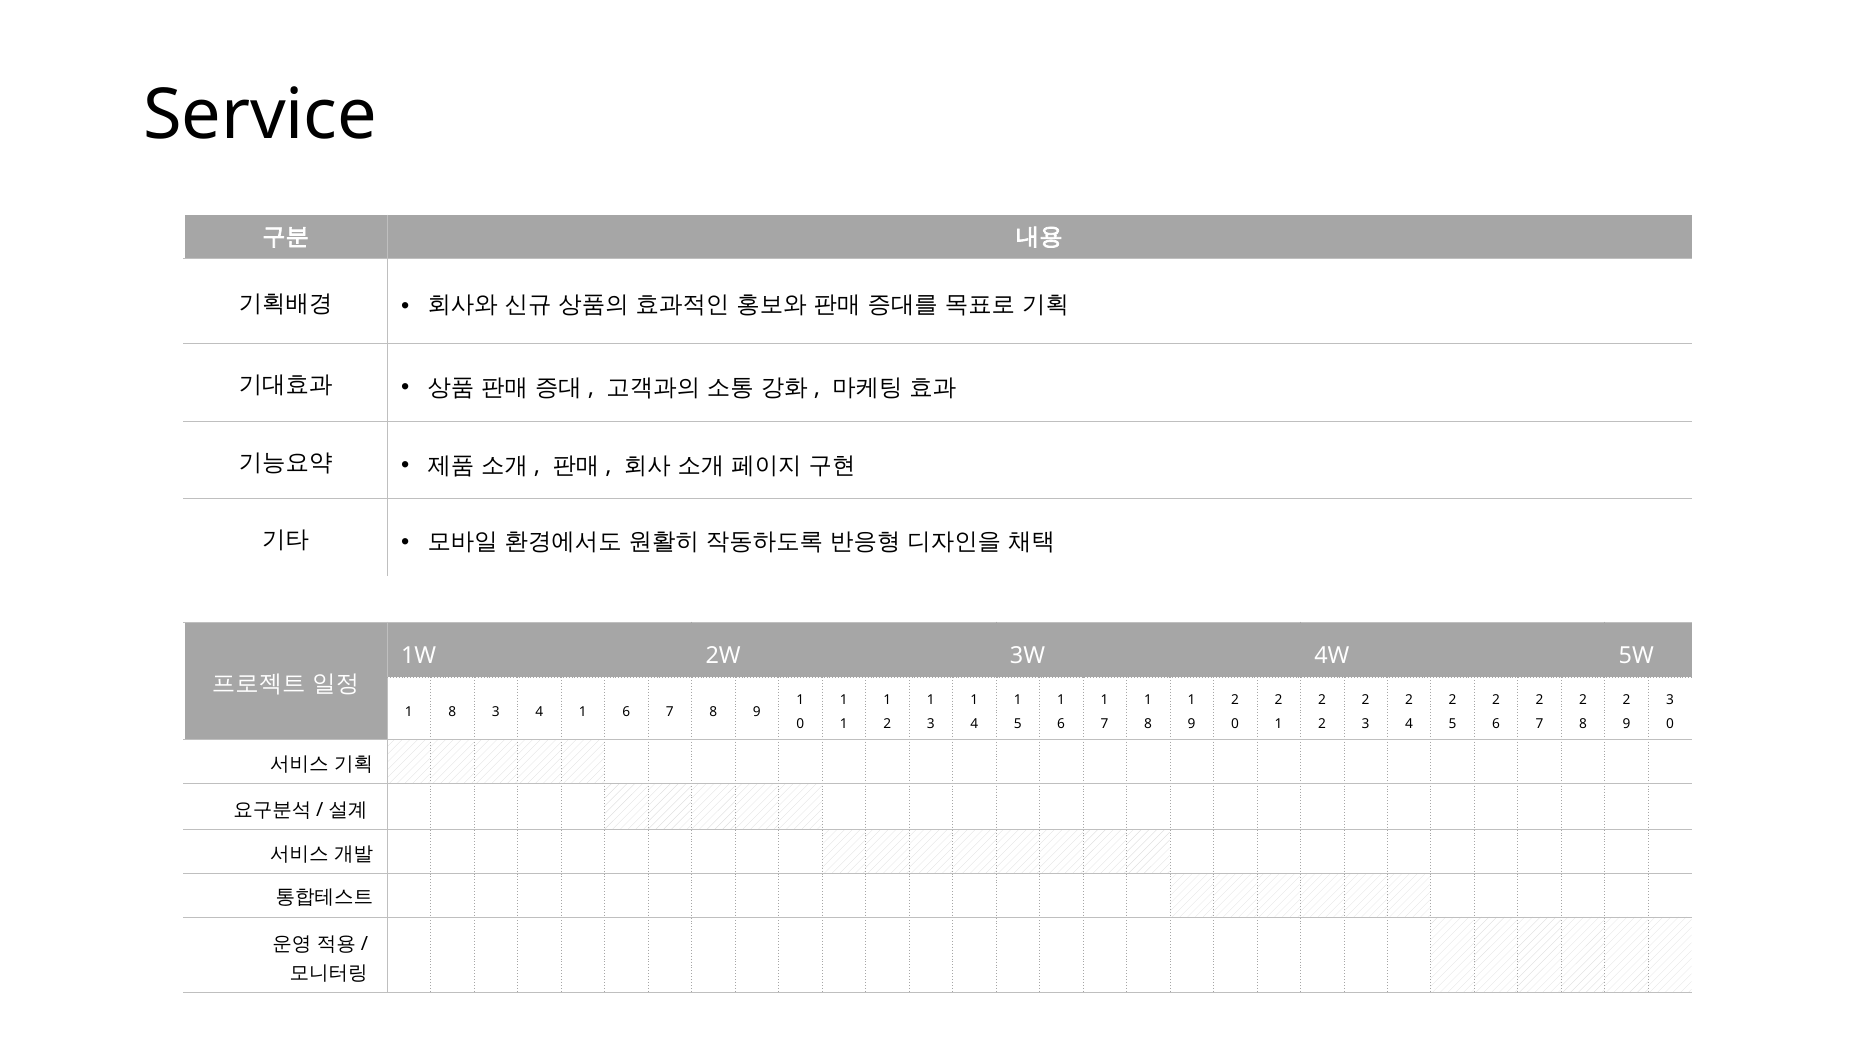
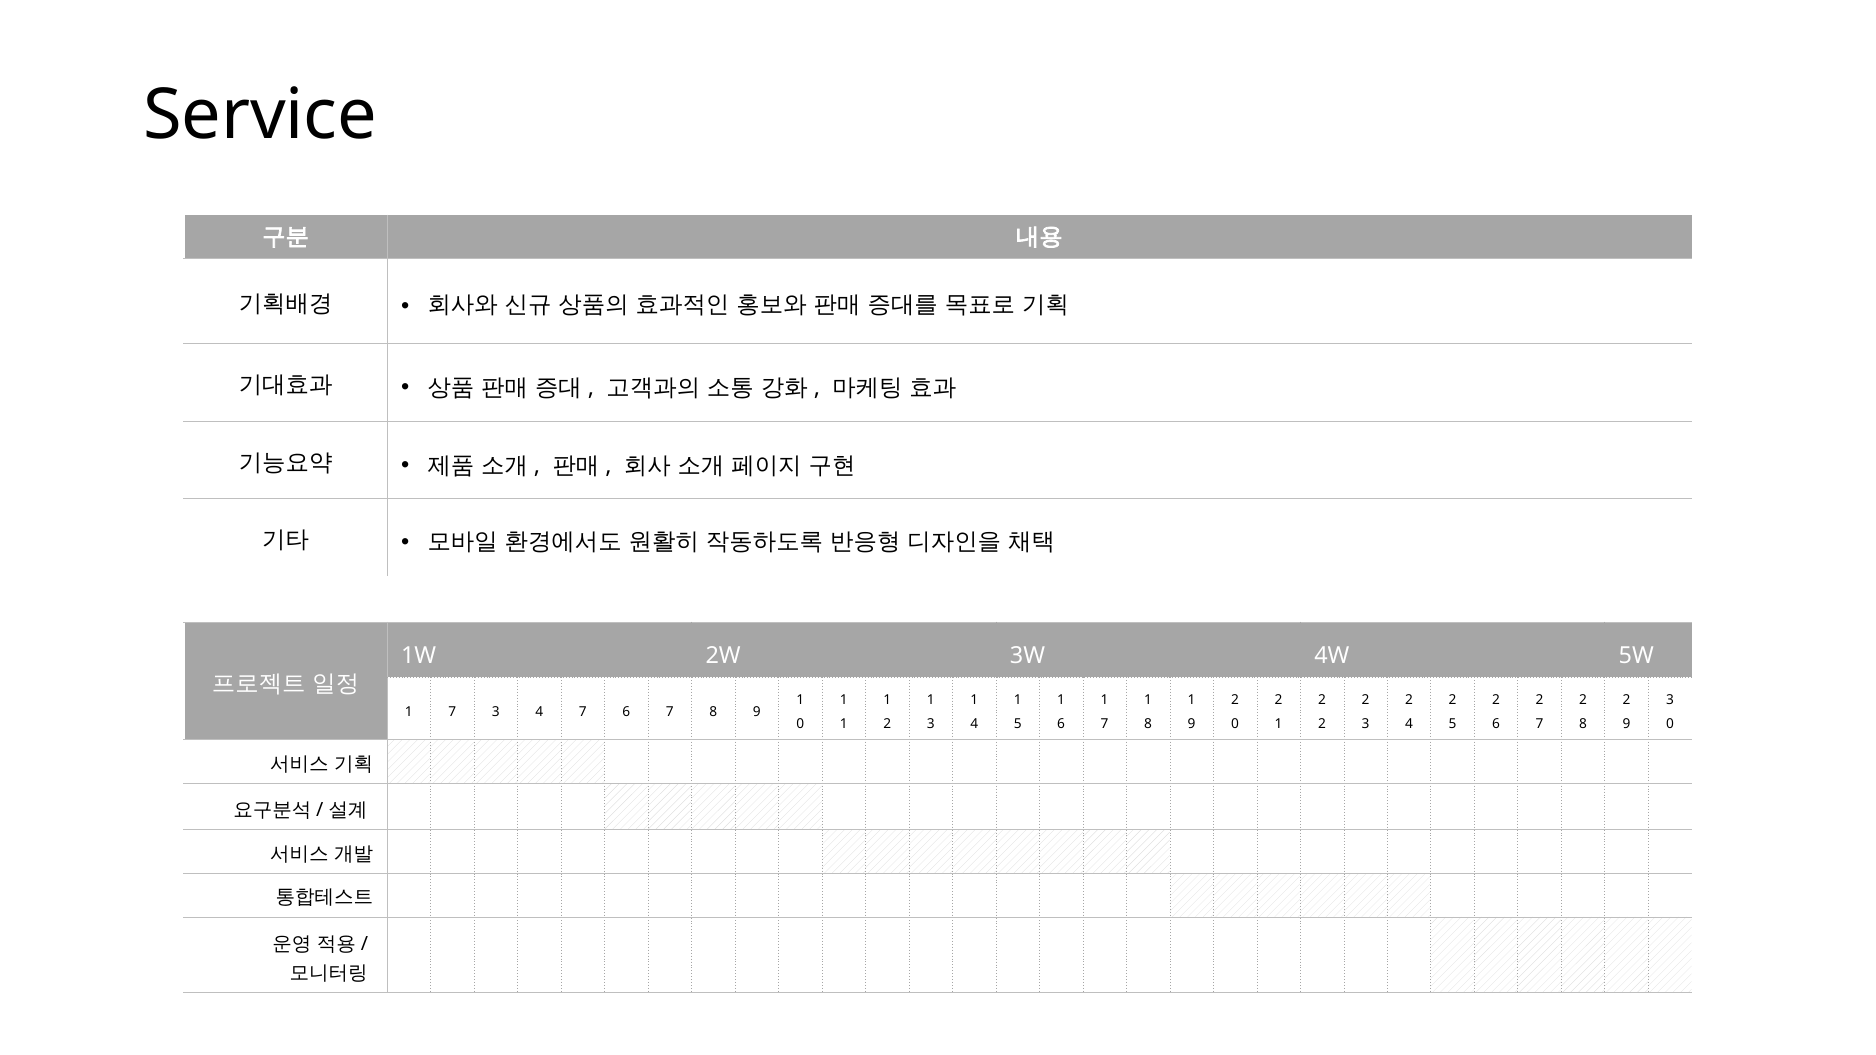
8: 8 -> 7 (452, 712)
3 4 1: 1 -> 7 (583, 712)
